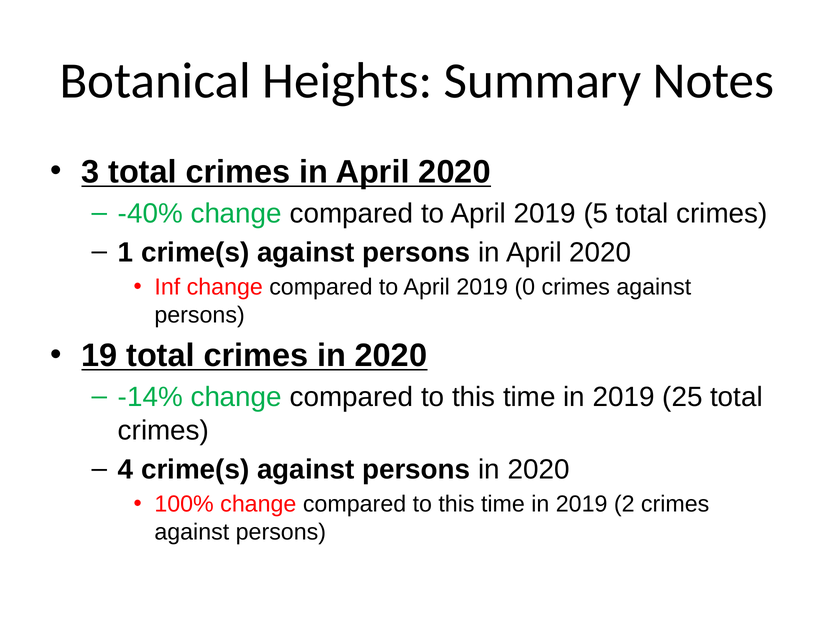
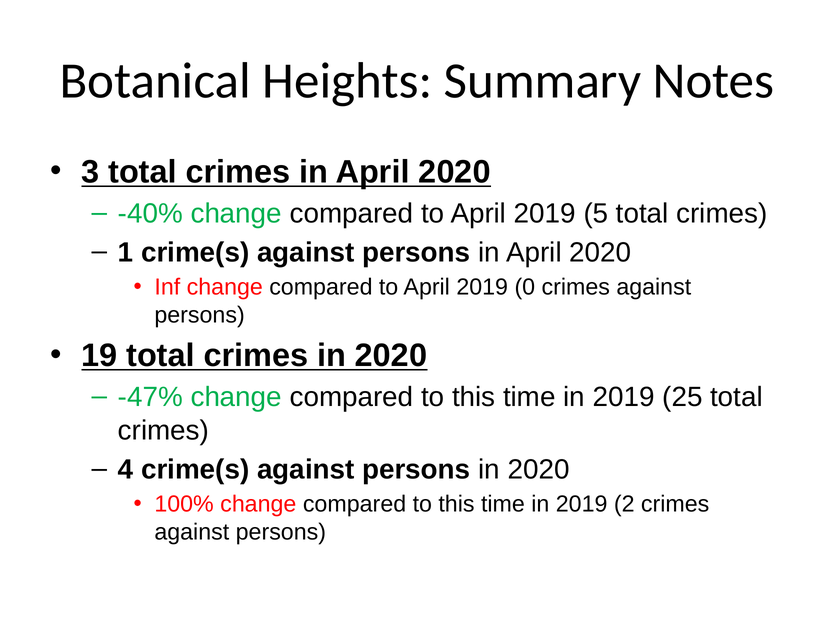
-14%: -14% -> -47% (150, 397)
